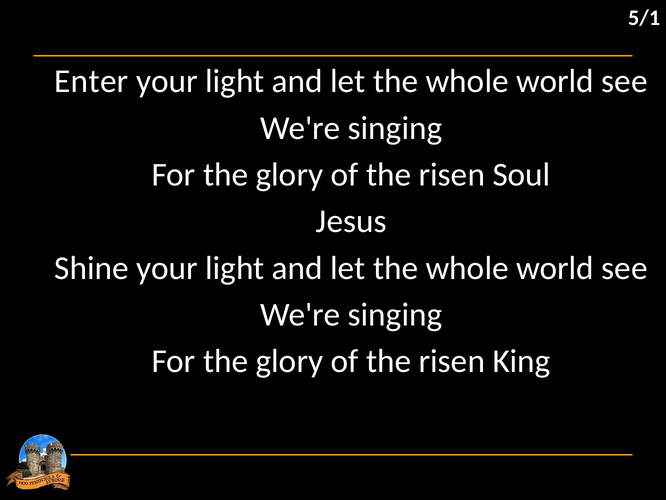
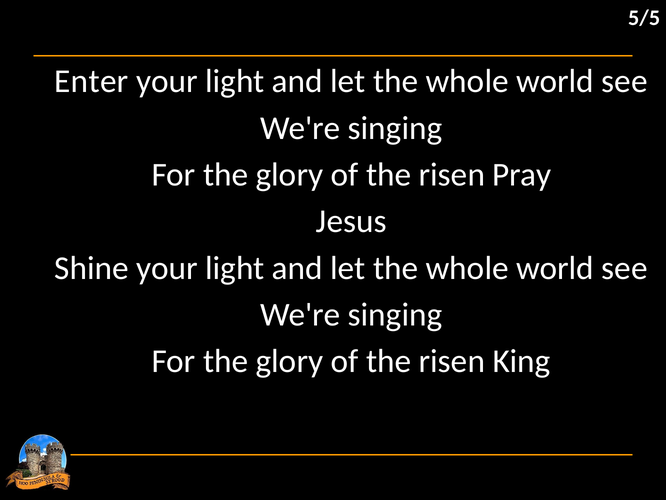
5/1: 5/1 -> 5/5 (644, 18)
Soul: Soul -> Pray (522, 175)
